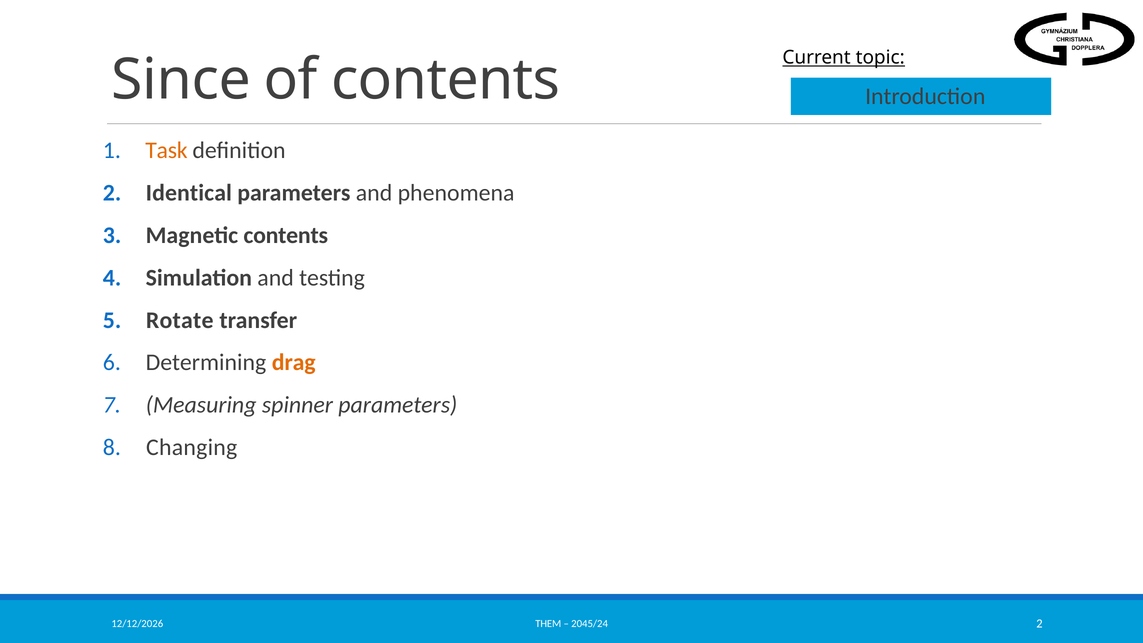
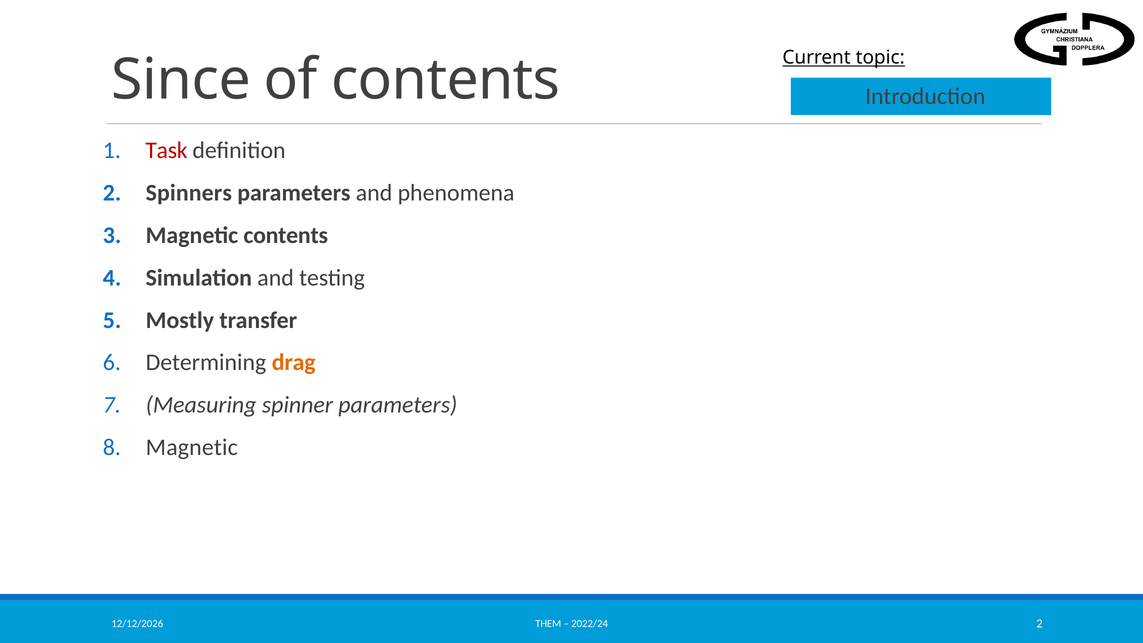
Task colour: orange -> red (166, 151)
Identical: Identical -> Spinners (189, 193)
Rotate: Rotate -> Mostly (180, 320)
Changing: Changing -> Magnetic (192, 447)
2045/24: 2045/24 -> 2022/24 (590, 623)
